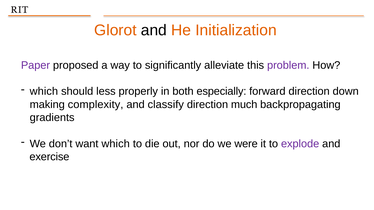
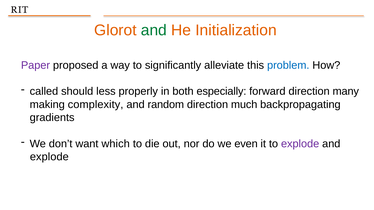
and colour: black -> green (154, 30)
problem colour: purple -> blue (288, 65)
which: which -> called (44, 92)
down: down -> many (346, 92)
classify: classify -> random (166, 105)
were: were -> even (246, 144)
exercise: exercise -> explode (49, 157)
